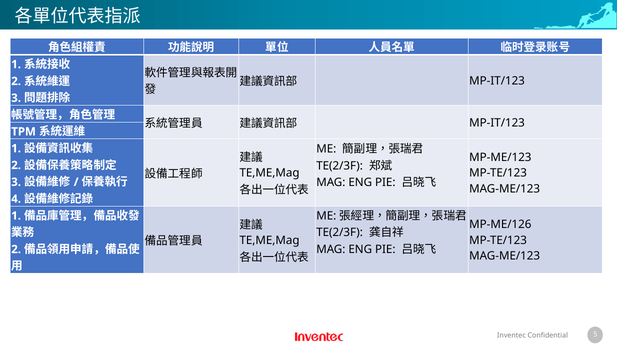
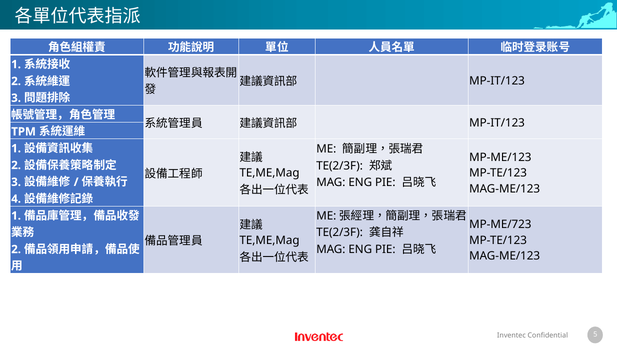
MP-ME/126: MP-ME/126 -> MP-ME/723 (500, 225)
